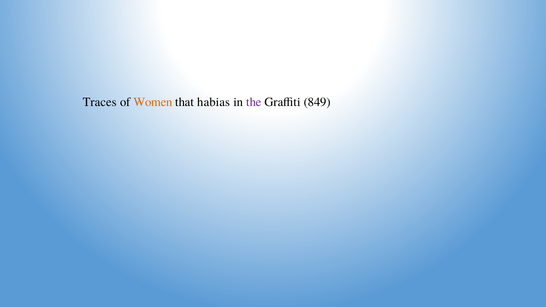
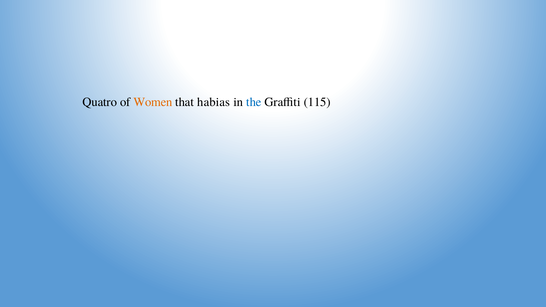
Traces: Traces -> Quatro (100, 102)
the colour: purple -> blue (254, 102)
849: 849 -> 115 (317, 102)
